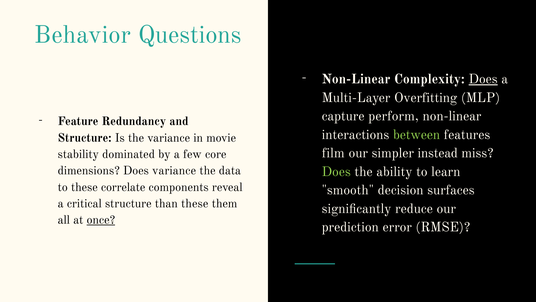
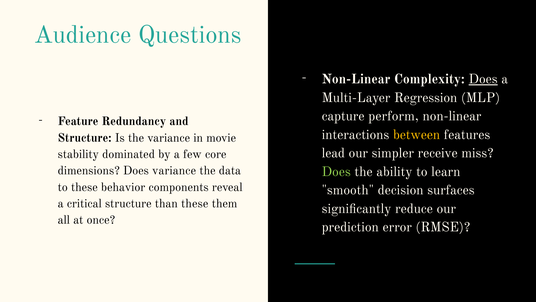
Behavior: Behavior -> Audience (83, 35)
Overfitting: Overfitting -> Regression (426, 97)
between colour: light green -> yellow (417, 134)
film: film -> lead (333, 153)
instead: instead -> receive (438, 153)
correlate: correlate -> behavior (123, 187)
once underline: present -> none (101, 220)
